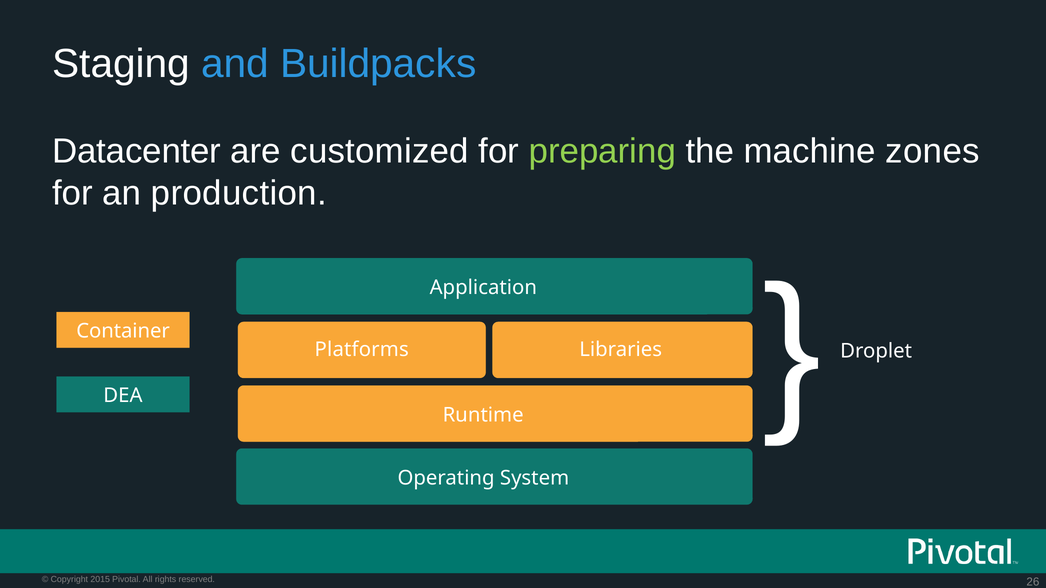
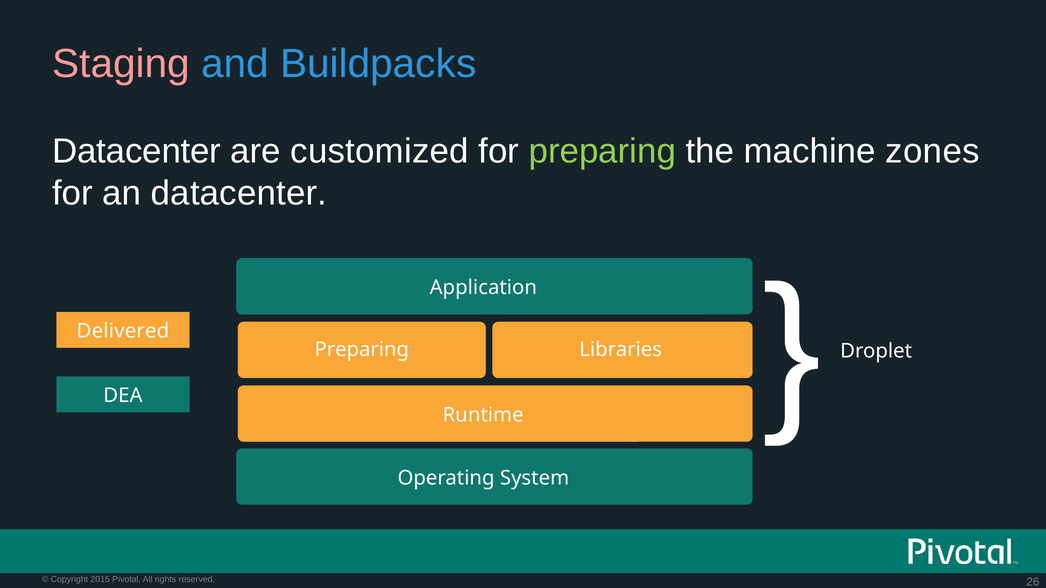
Staging colour: white -> pink (121, 64)
an production: production -> datacenter (239, 193)
Container: Container -> Delivered (123, 332)
Platforms: Platforms -> Preparing (362, 350)
